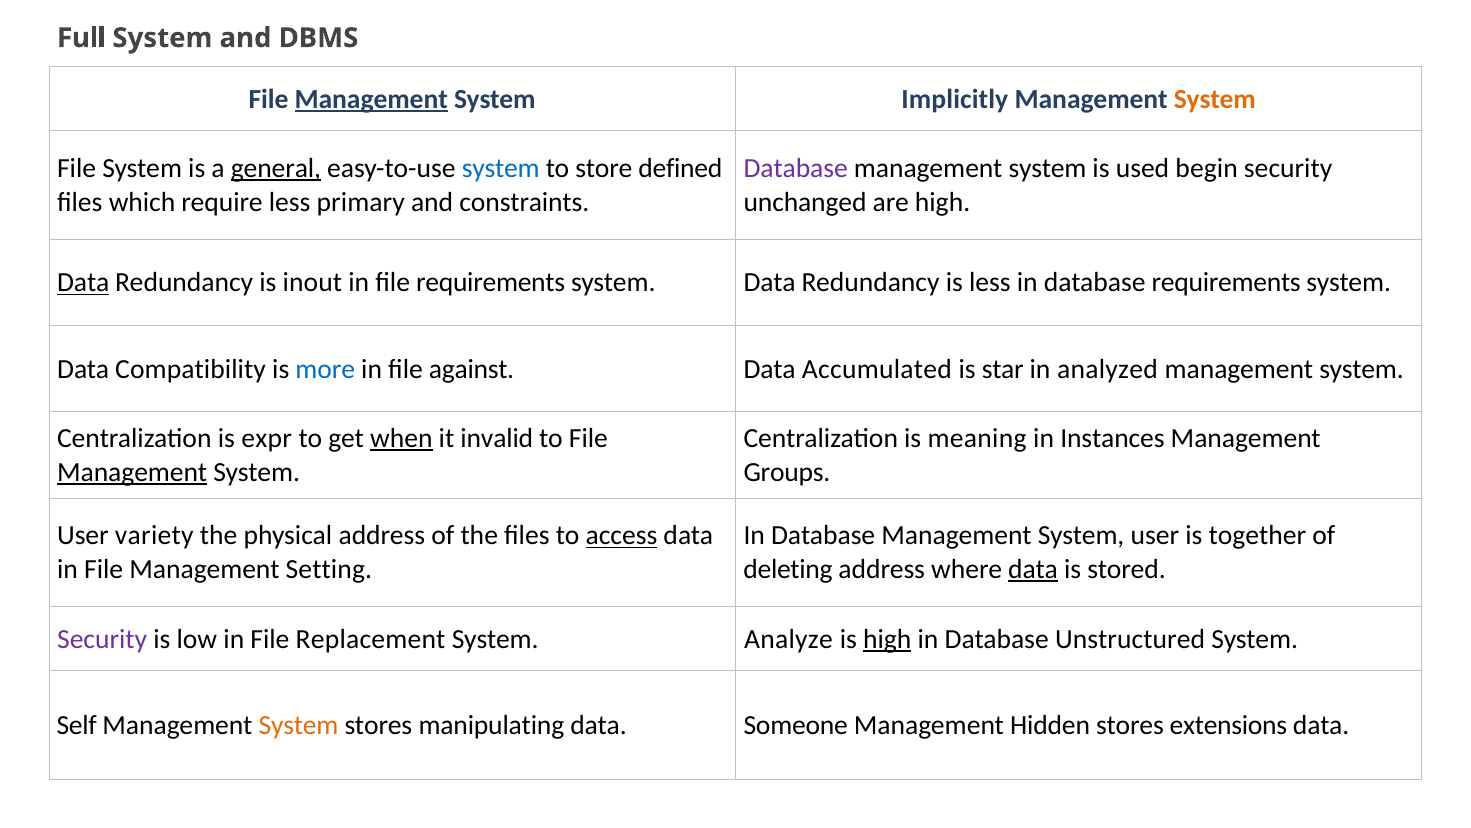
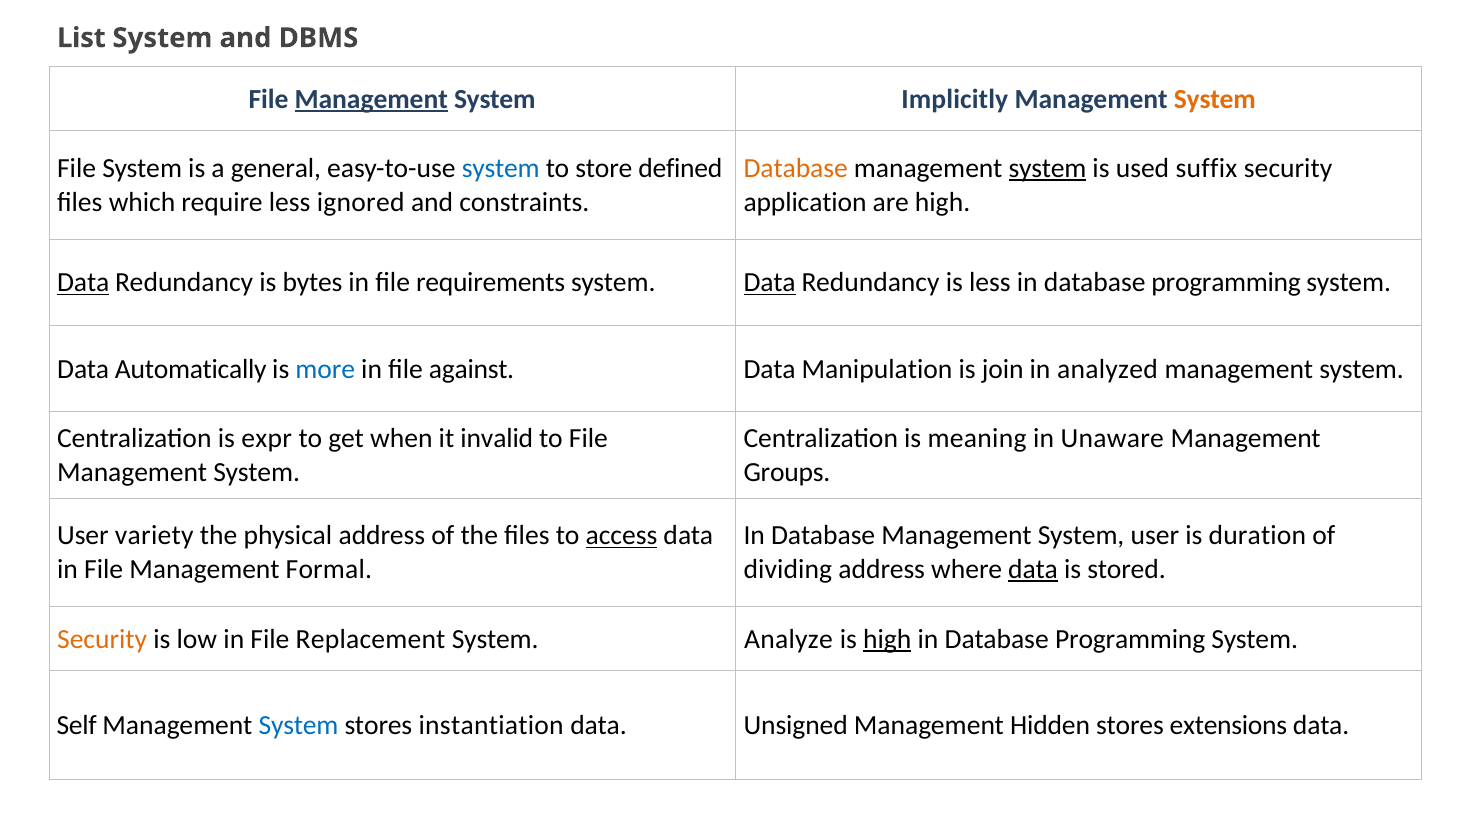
Full: Full -> List (81, 38)
general underline: present -> none (276, 168)
Database colour: purple -> orange (796, 168)
system underline: none -> present (1048, 168)
begin: begin -> suffix (1207, 168)
primary: primary -> ignored (361, 202)
unchanged: unchanged -> application (805, 202)
inout: inout -> bytes (313, 282)
Data underline: none -> present (770, 282)
less in database requirements: requirements -> programming (1226, 282)
Compatibility: Compatibility -> Automatically (191, 369)
Accumulated: Accumulated -> Manipulation (877, 369)
star: star -> join (1003, 369)
when underline: present -> none (401, 438)
Instances: Instances -> Unaware (1112, 438)
Management underline: present -> none (132, 472)
together: together -> duration (1257, 535)
Setting: Setting -> Formal (329, 569)
deleting: deleting -> dividing (788, 569)
Security colour: purple -> orange (102, 639)
Unstructured: Unstructured -> Programming (1130, 639)
System colour: orange -> blue (299, 725)
manipulating: manipulating -> instantiation (491, 725)
Someone: Someone -> Unsigned (796, 725)
